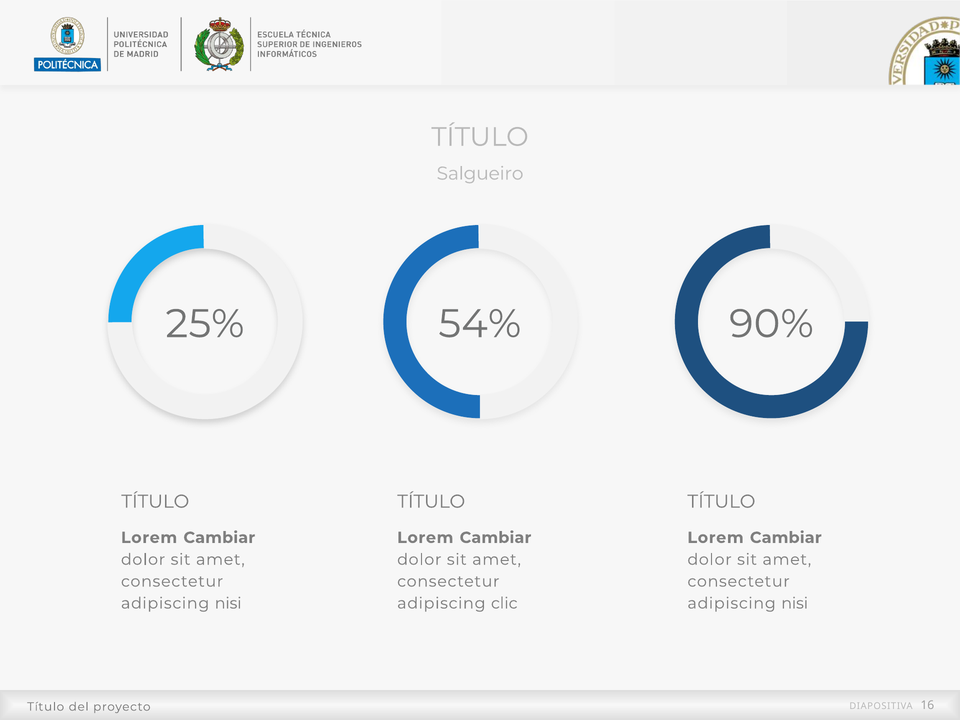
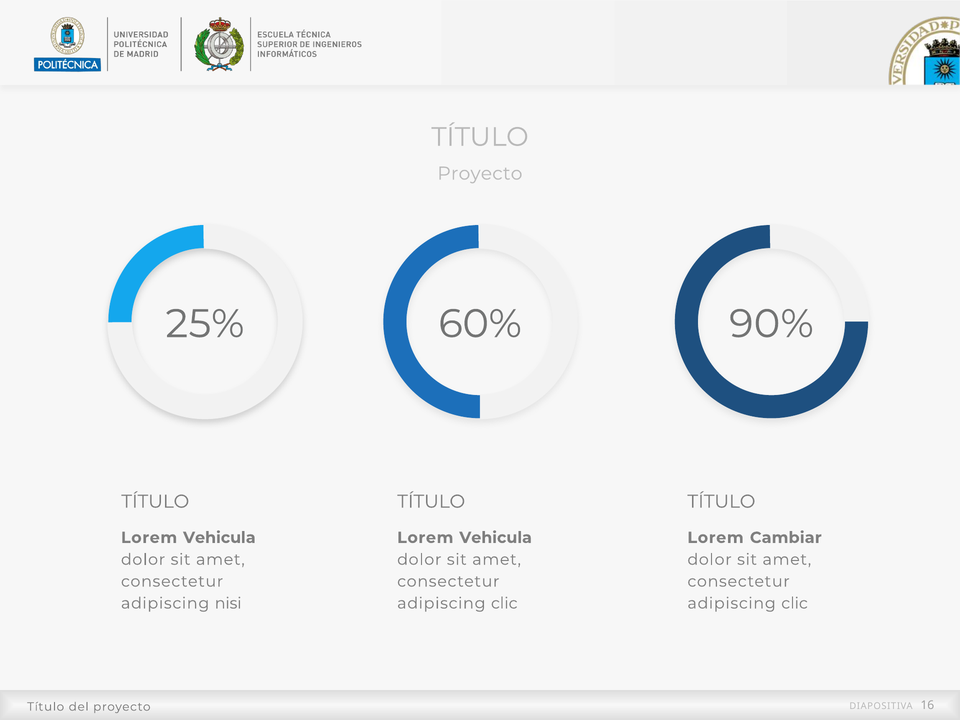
Salgueiro: Salgueiro -> Proyecto (480, 174)
54%: 54% -> 60% (480, 324)
Cambiar: Cambiar -> Vehicula (219, 538)
Cambiar: Cambiar -> Vehicula (496, 538)
nisi: nisi -> clic (795, 603)
